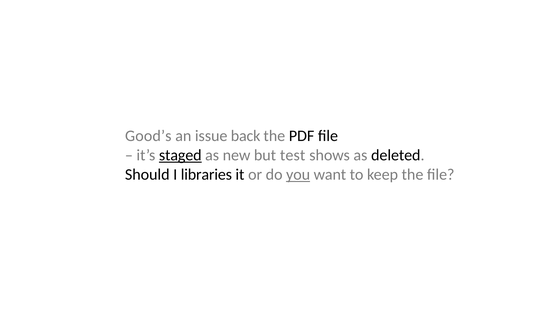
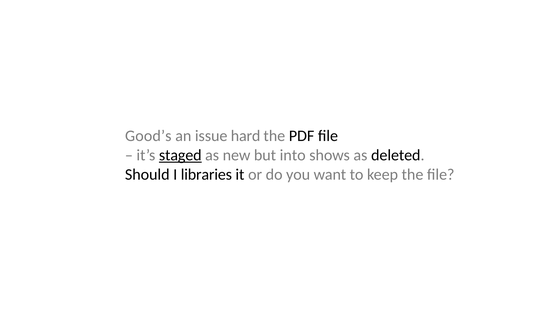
back: back -> hard (246, 136)
test: test -> into (293, 155)
you underline: present -> none (298, 174)
